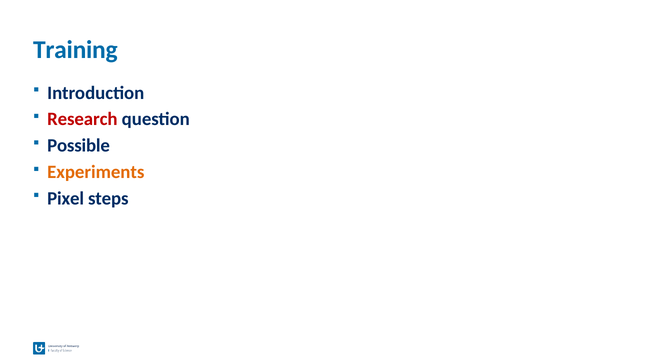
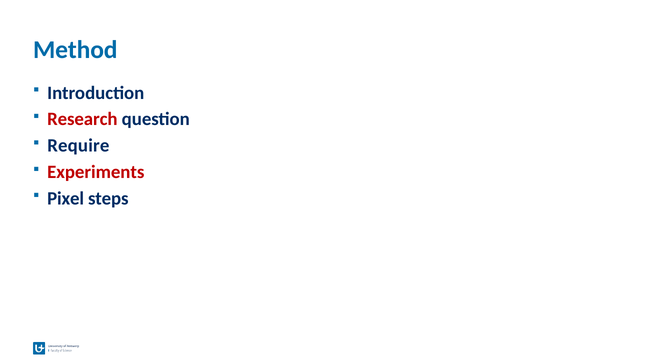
Training: Training -> Method (75, 50)
Possible: Possible -> Require (78, 146)
Experiments colour: orange -> red (96, 172)
